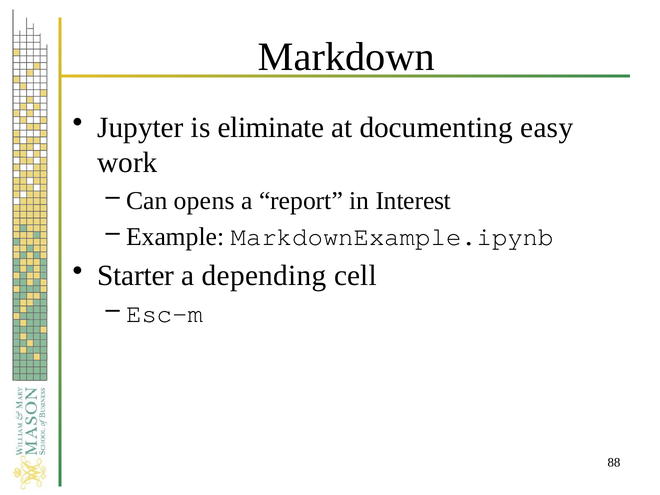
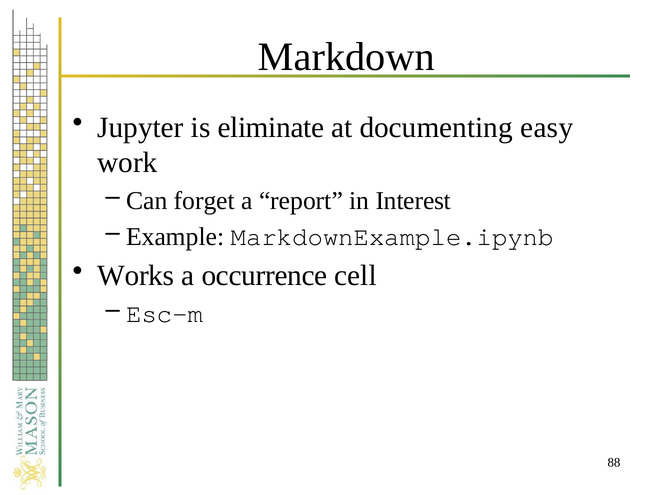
opens: opens -> forget (204, 201)
Starter: Starter -> Works (136, 276)
depending: depending -> occurrence (264, 276)
